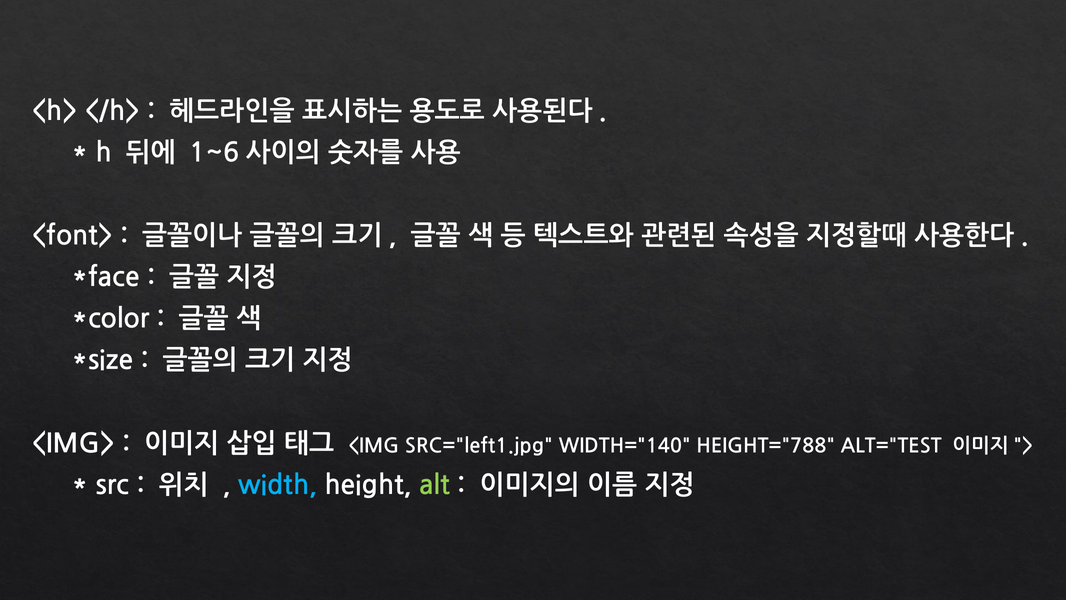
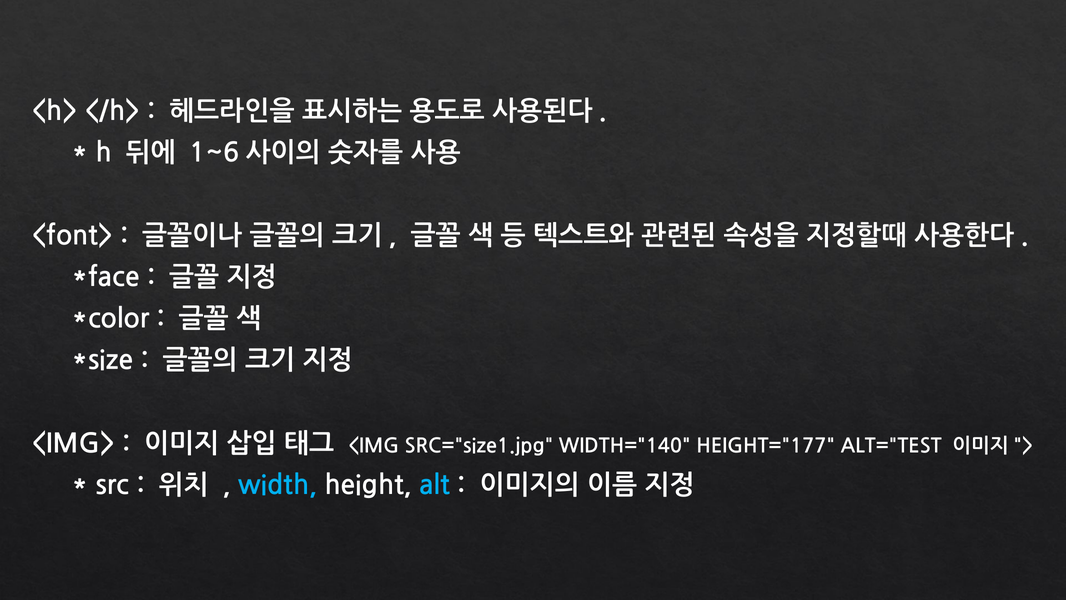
SRC="left1.jpg: SRC="left1.jpg -> SRC="size1.jpg (479, 446)
HEIGHT="788: HEIGHT="788 -> HEIGHT="177 (766, 446)
alt colour: light green -> light blue (435, 485)
